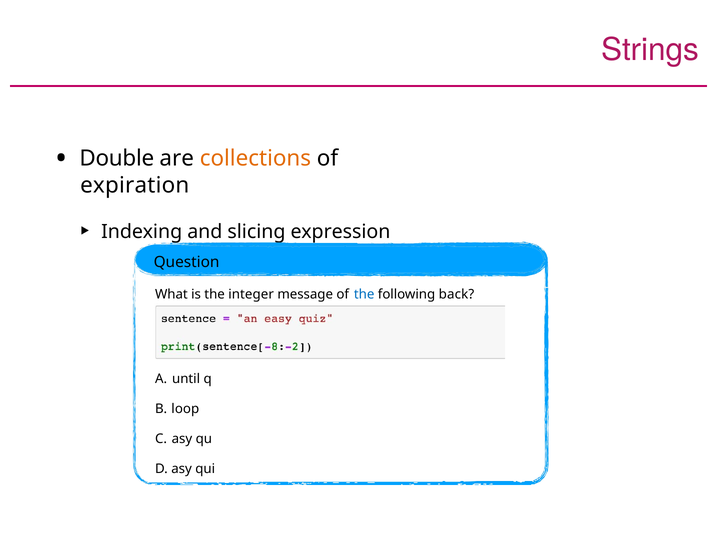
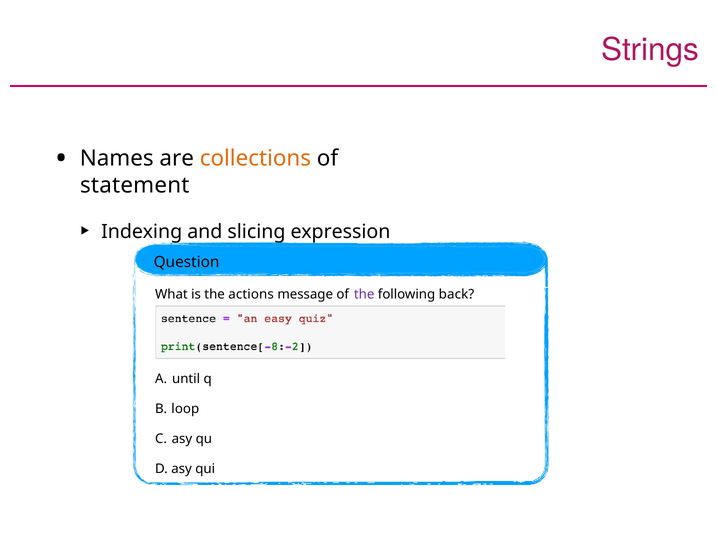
Double: Double -> Names (117, 158)
expiration: expiration -> statement (135, 185)
integer: integer -> actions (251, 294)
the colour: blue -> purple (364, 294)
